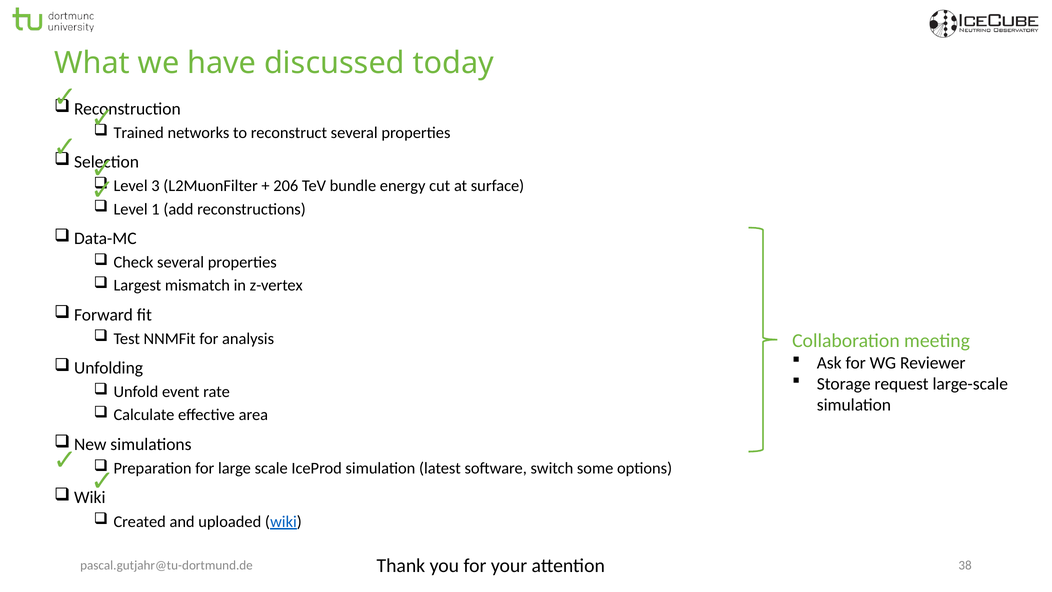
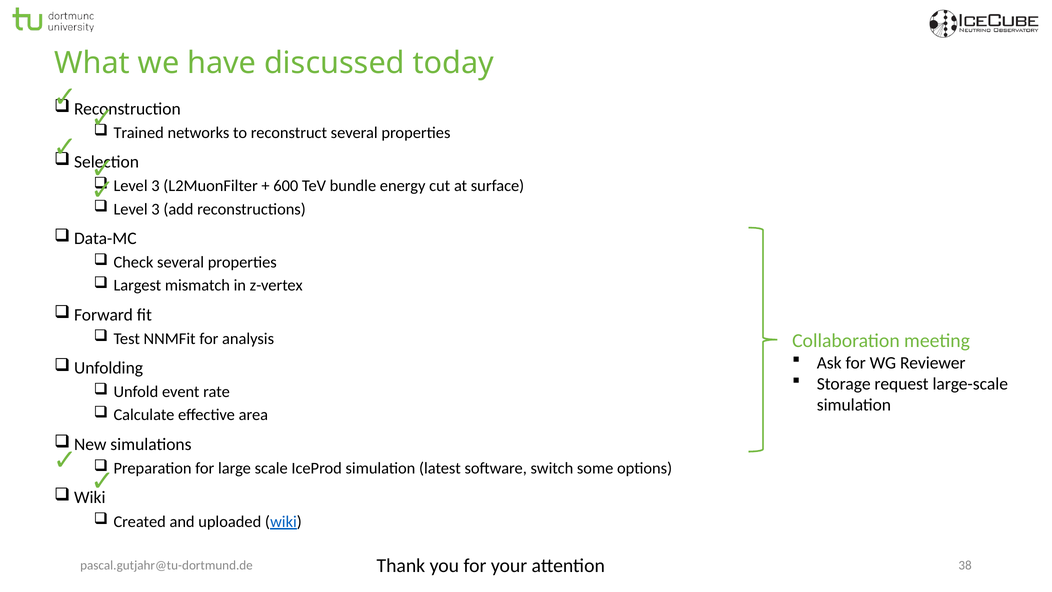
206: 206 -> 600 (286, 186)
1: 1 -> 3 (156, 209)
